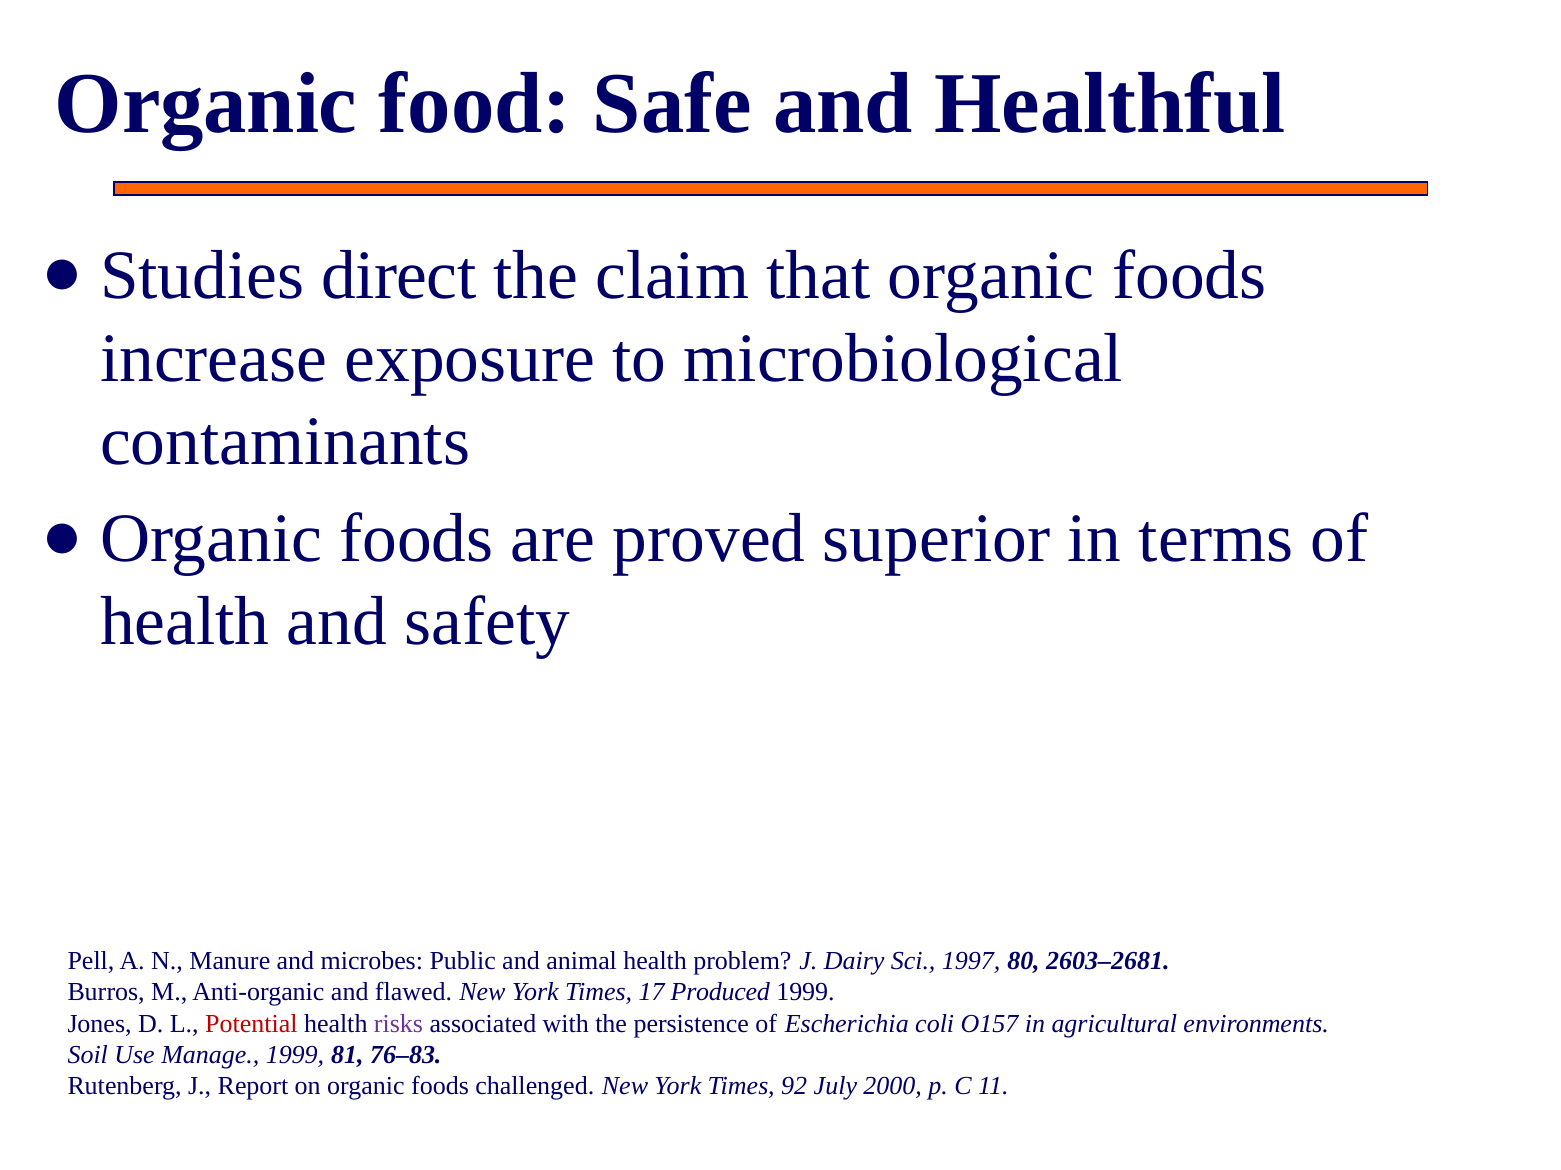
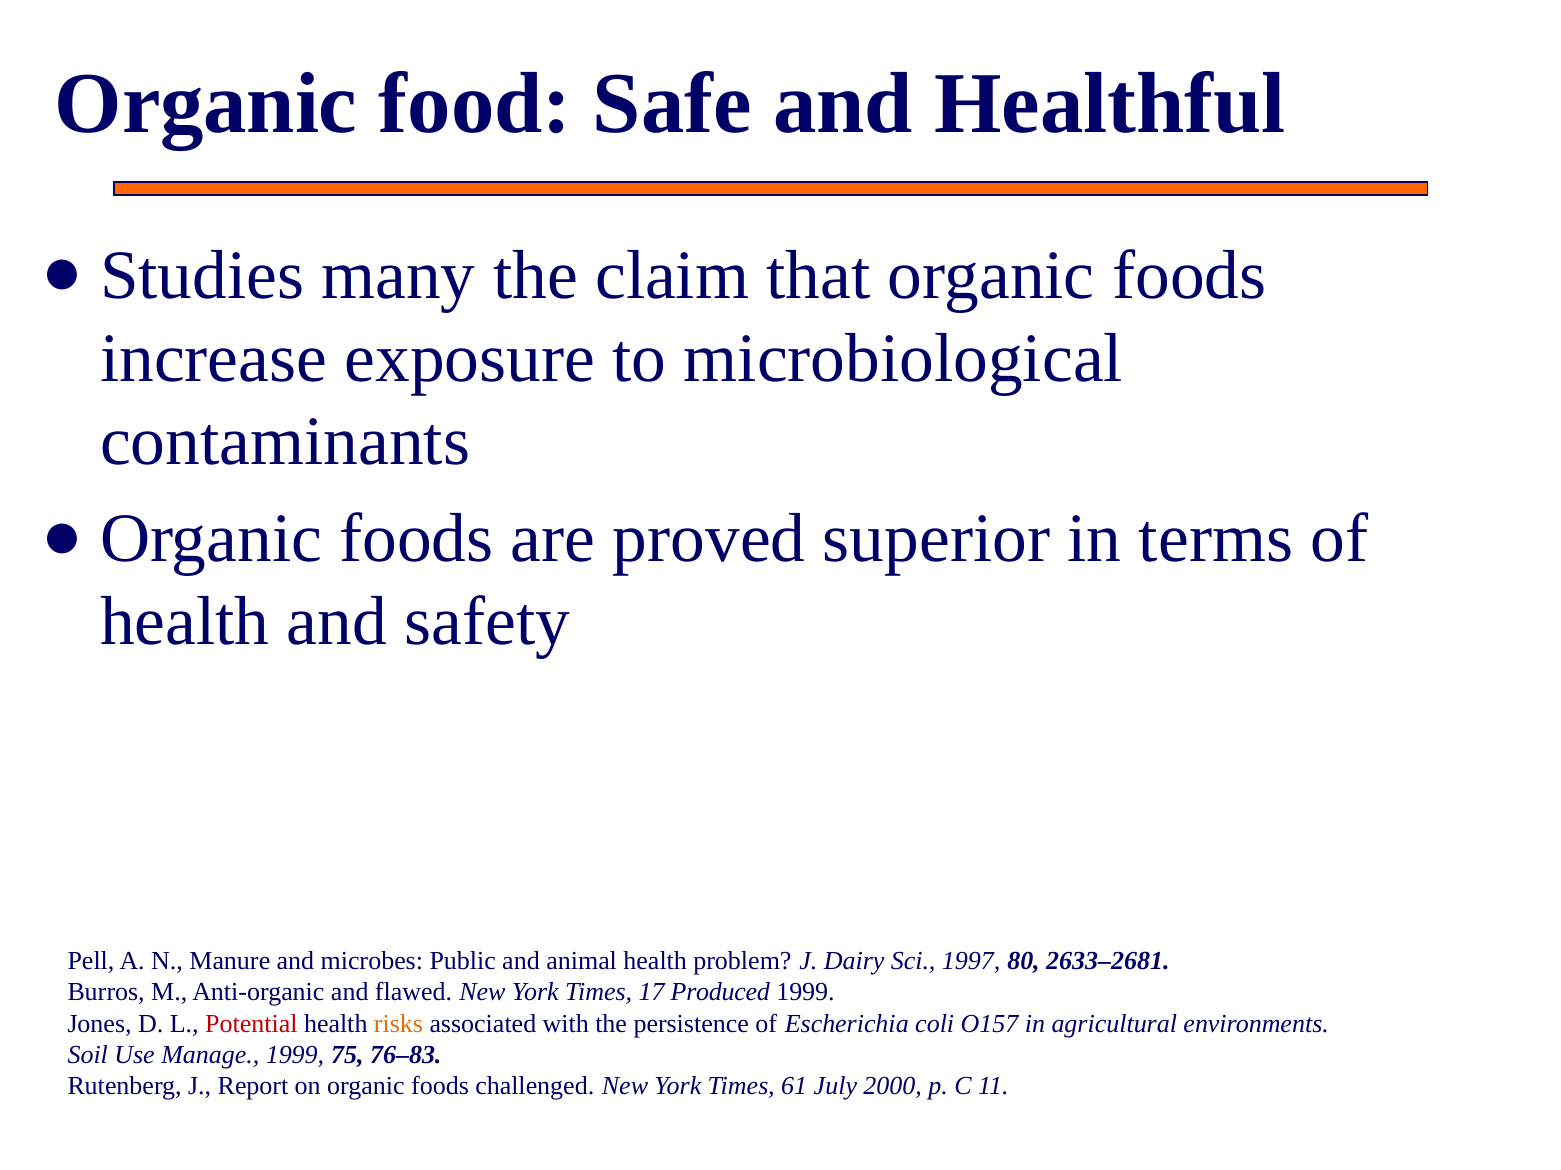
direct: direct -> many (399, 275)
2603–2681: 2603–2681 -> 2633–2681 (1108, 962)
risks colour: purple -> orange (398, 1024)
81: 81 -> 75 (347, 1055)
92: 92 -> 61 (794, 1087)
